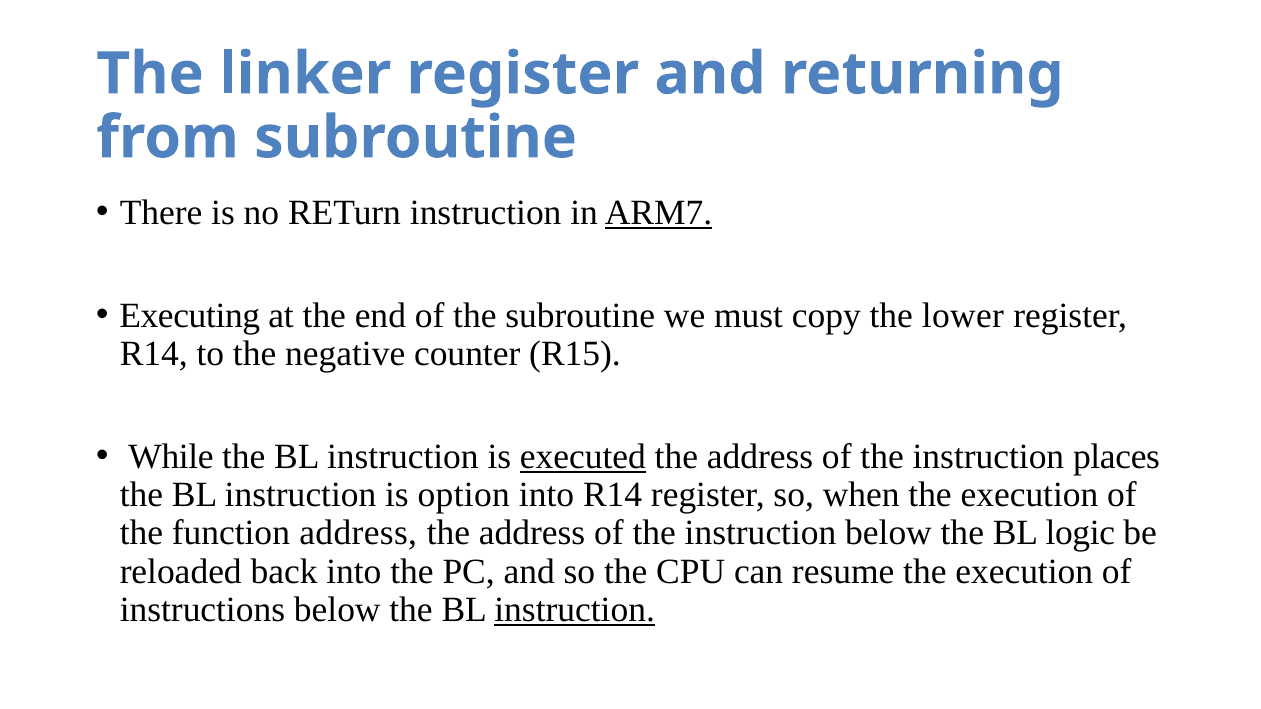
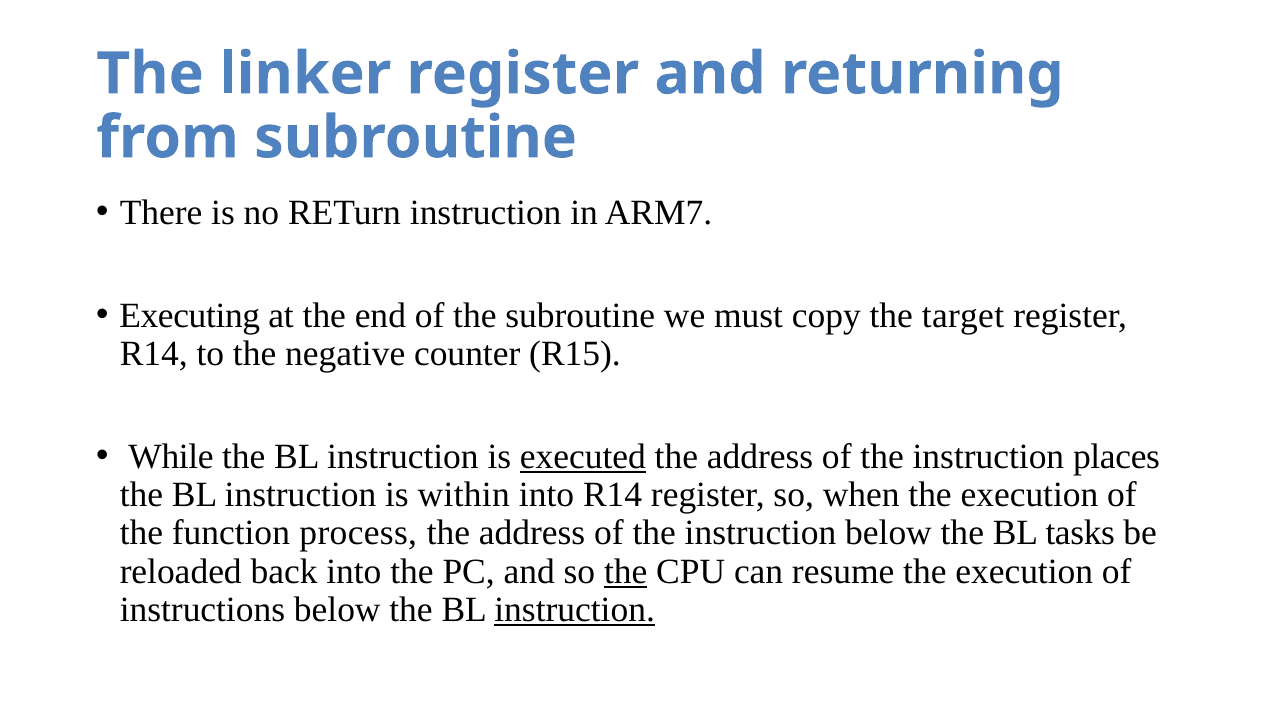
ARM7 underline: present -> none (659, 213)
lower: lower -> target (963, 315)
option: option -> within (464, 495)
function address: address -> process (358, 533)
logic: logic -> tasks (1080, 533)
the underline: none -> present (626, 572)
